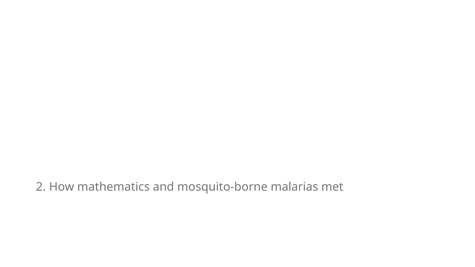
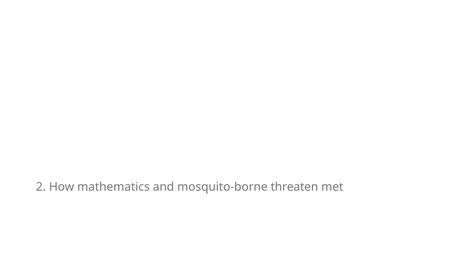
malarias: malarias -> threaten (294, 187)
